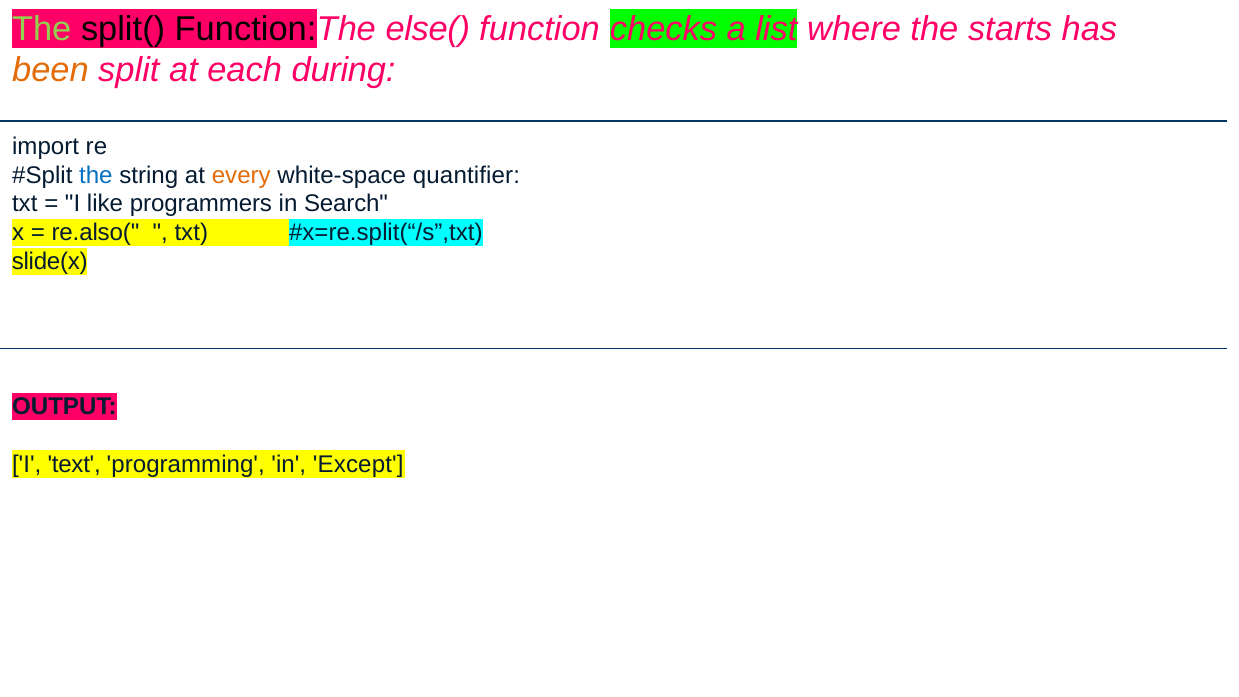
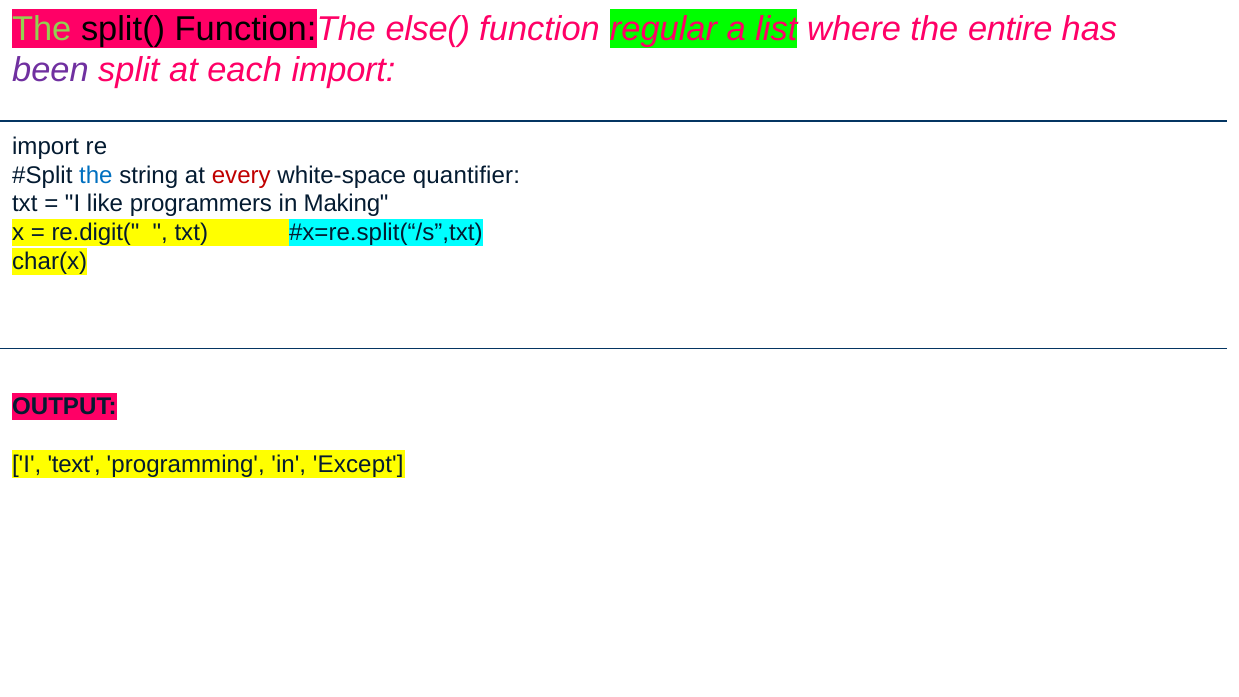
checks: checks -> regular (664, 29)
starts: starts -> entire (1010, 29)
been colour: orange -> purple (50, 70)
each during: during -> import (343, 70)
every colour: orange -> red (241, 175)
Search: Search -> Making (346, 204)
re.also(: re.also( -> re.digit( (95, 233)
slide(x: slide(x -> char(x (50, 262)
